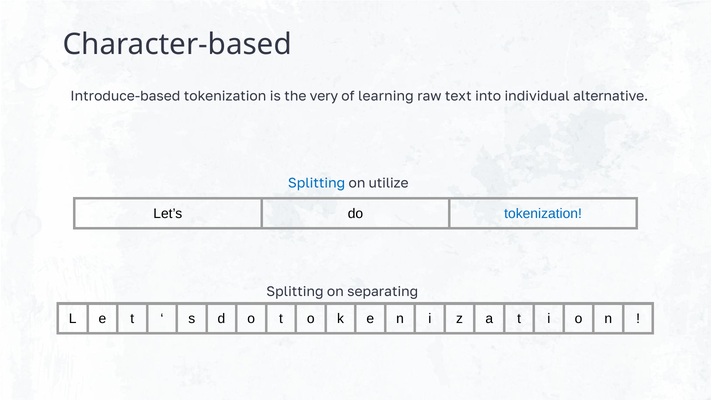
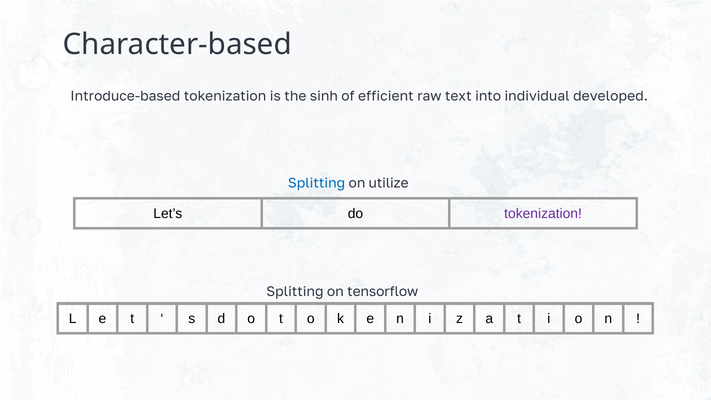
very: very -> sinh (324, 96)
learning: learning -> efficient (386, 96)
alternative: alternative -> developed (611, 96)
tokenization colour: blue -> purple (543, 213)
separating: separating -> tensorflow (383, 291)
